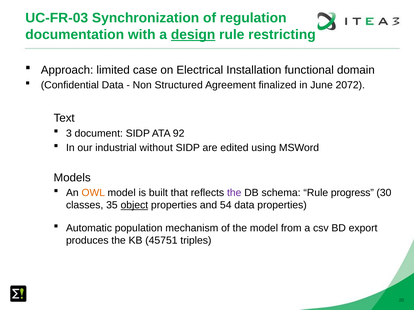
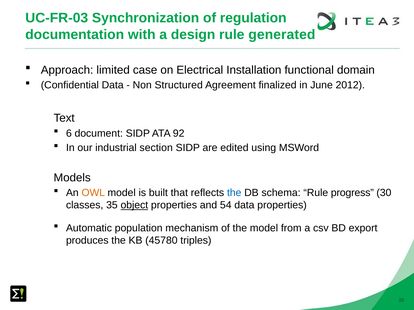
design underline: present -> none (193, 35)
restricting: restricting -> generated (282, 35)
2072: 2072 -> 2012 (350, 85)
3: 3 -> 6 (69, 133)
without: without -> section (156, 148)
the colour: purple -> blue (234, 193)
45751: 45751 -> 45780 (161, 241)
